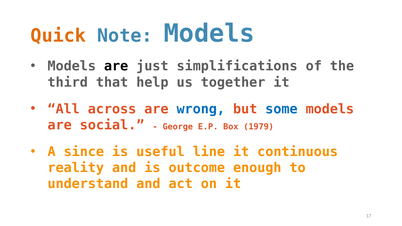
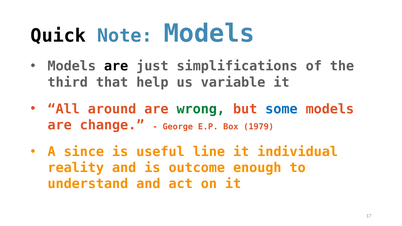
Quick colour: orange -> black (58, 36)
together: together -> variable (233, 82)
across: across -> around (112, 109)
wrong colour: blue -> green (201, 109)
social: social -> change (112, 125)
continuous: continuous -> individual (298, 152)
